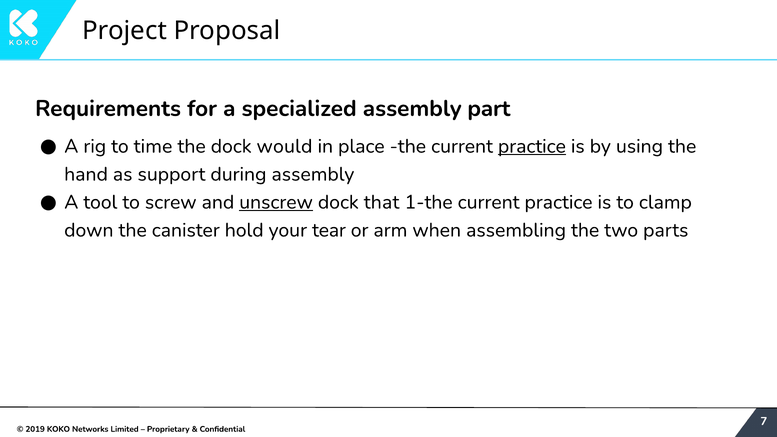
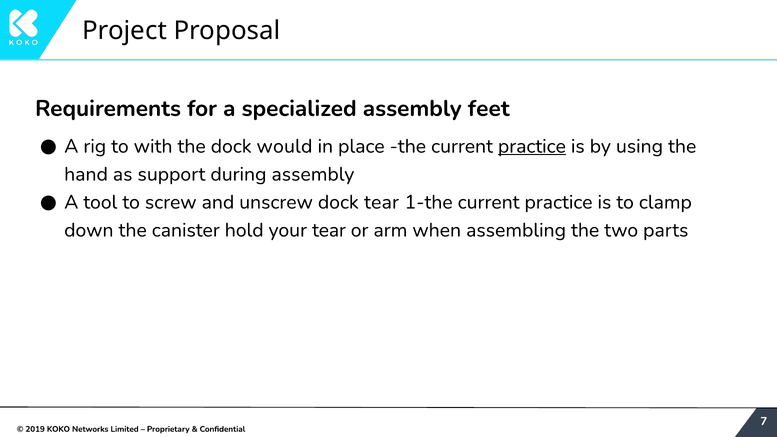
part: part -> feet (489, 108)
time: time -> with (153, 146)
unscrew underline: present -> none (276, 202)
dock that: that -> tear (382, 202)
